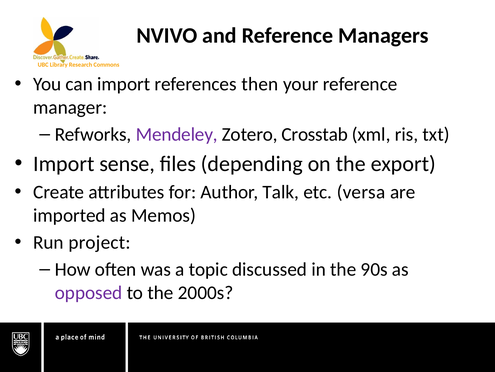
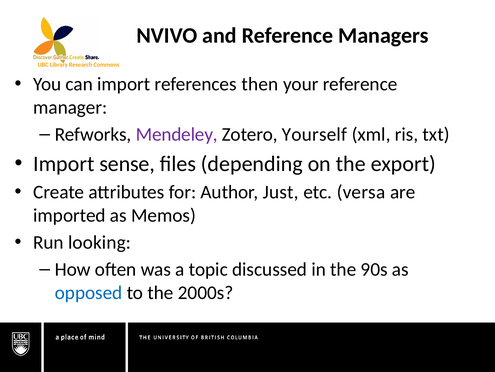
Crosstab: Crosstab -> Yourself (315, 134)
Talk: Talk -> Just (281, 192)
project: project -> looking (100, 242)
opposed colour: purple -> blue (89, 292)
